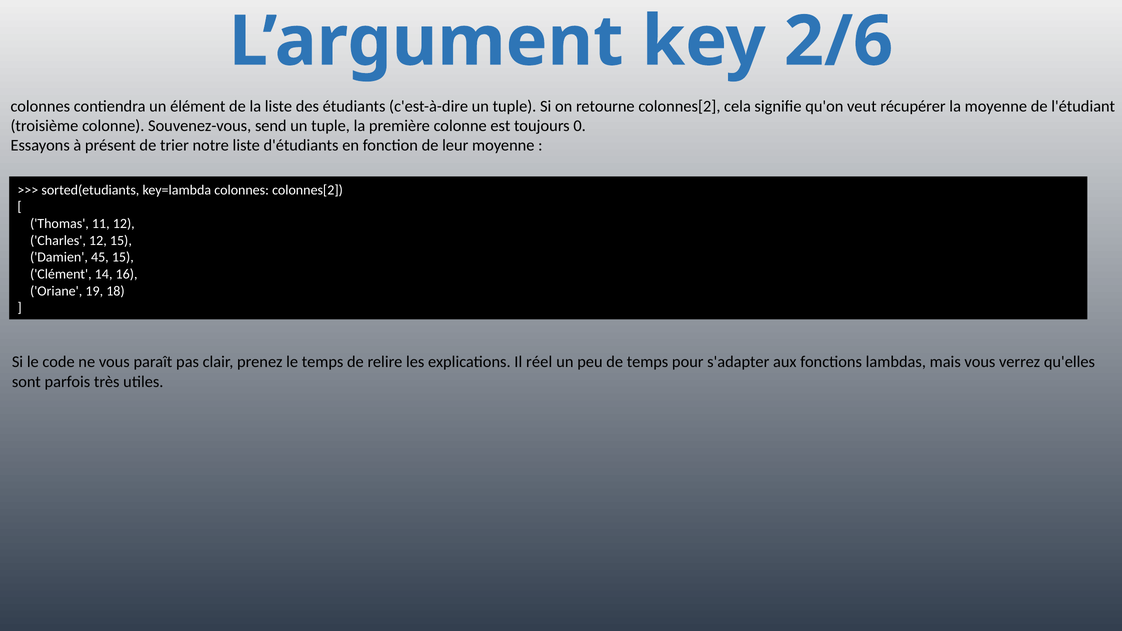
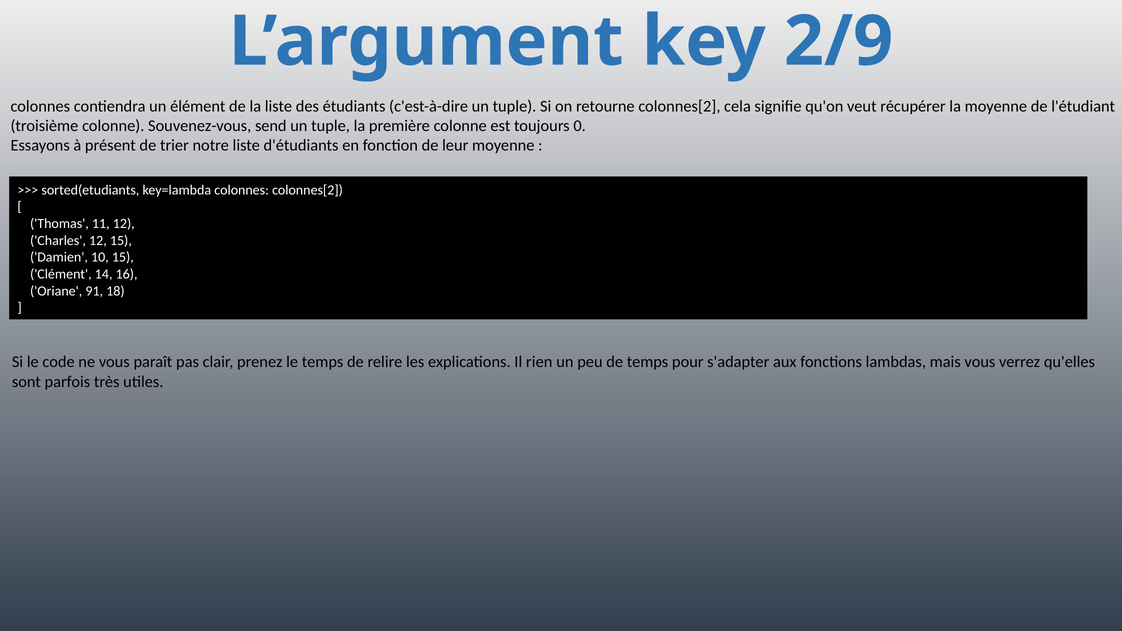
2/6: 2/6 -> 2/9 (839, 42)
45: 45 -> 10 (100, 257)
19: 19 -> 91 (94, 291)
réel: réel -> rien (539, 362)
